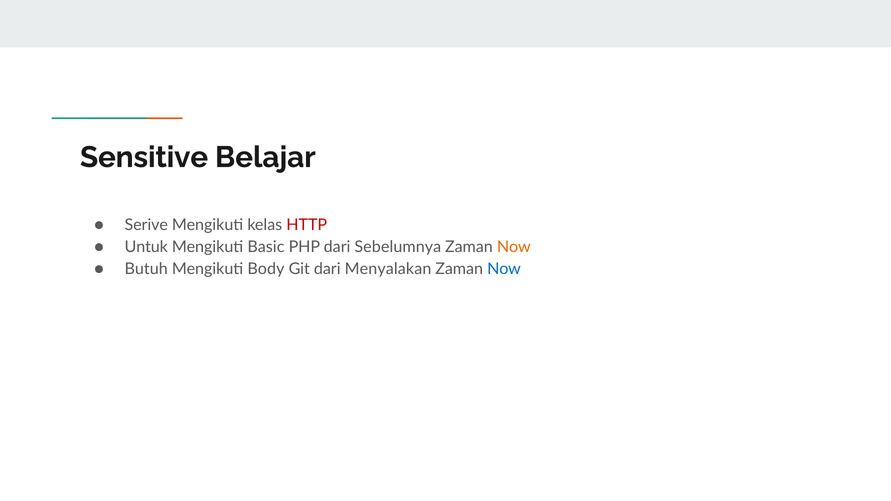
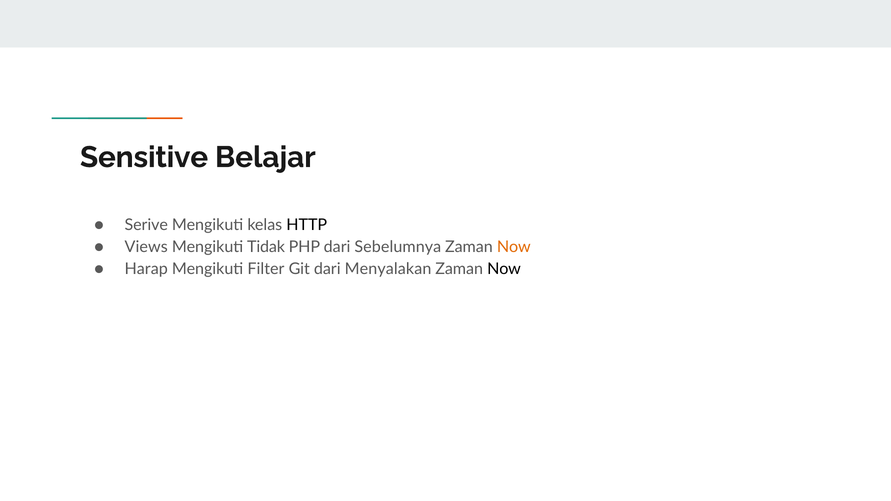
HTTP colour: red -> black (307, 225)
Untuk: Untuk -> Views (146, 247)
Basic: Basic -> Tidak (266, 247)
Butuh: Butuh -> Harap (146, 269)
Body: Body -> Filter (266, 269)
Now colour: blue -> black (504, 269)
